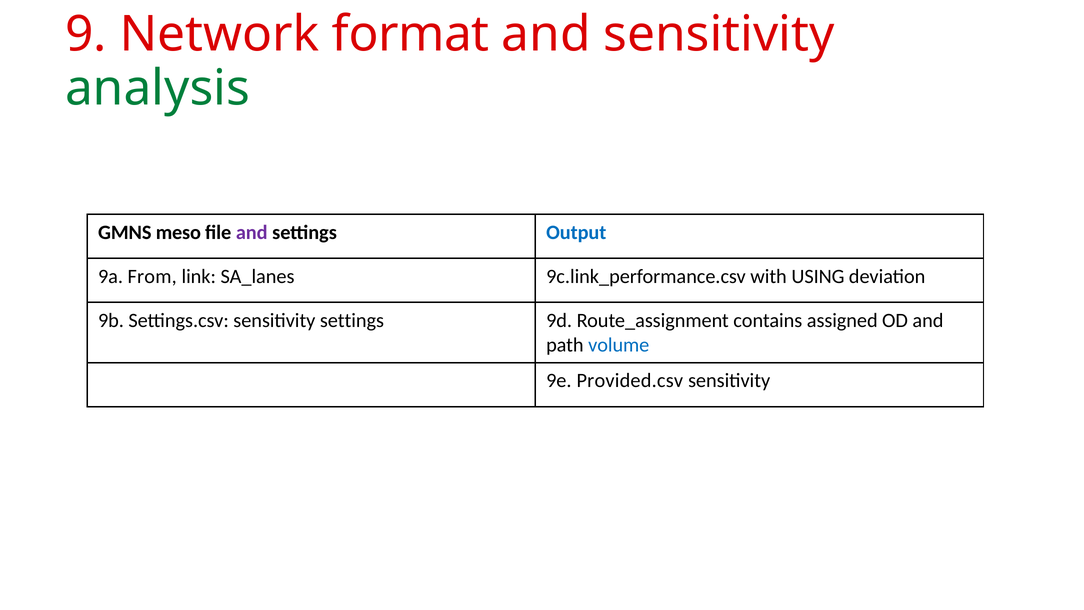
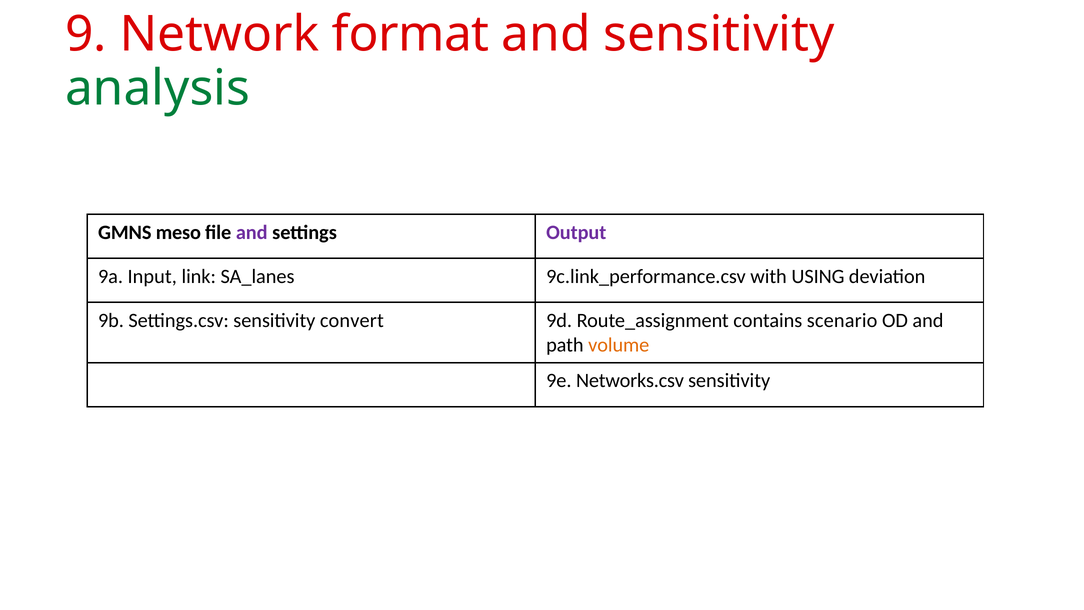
Output colour: blue -> purple (576, 232)
From: From -> Input (152, 276)
sensitivity settings: settings -> convert (352, 320)
assigned: assigned -> scenario (842, 320)
volume colour: blue -> orange (619, 345)
Provided.csv: Provided.csv -> Networks.csv (630, 381)
